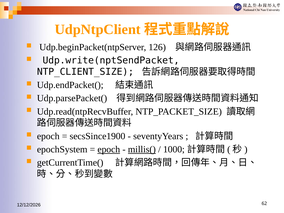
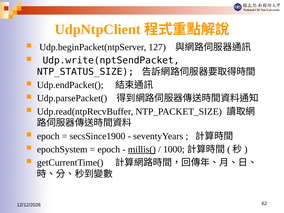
126: 126 -> 127 (157, 47)
NTP_CLIENT_SIZE: NTP_CLIENT_SIZE -> NTP_STATUS_SIZE (85, 72)
epoch underline: present -> none (109, 149)
